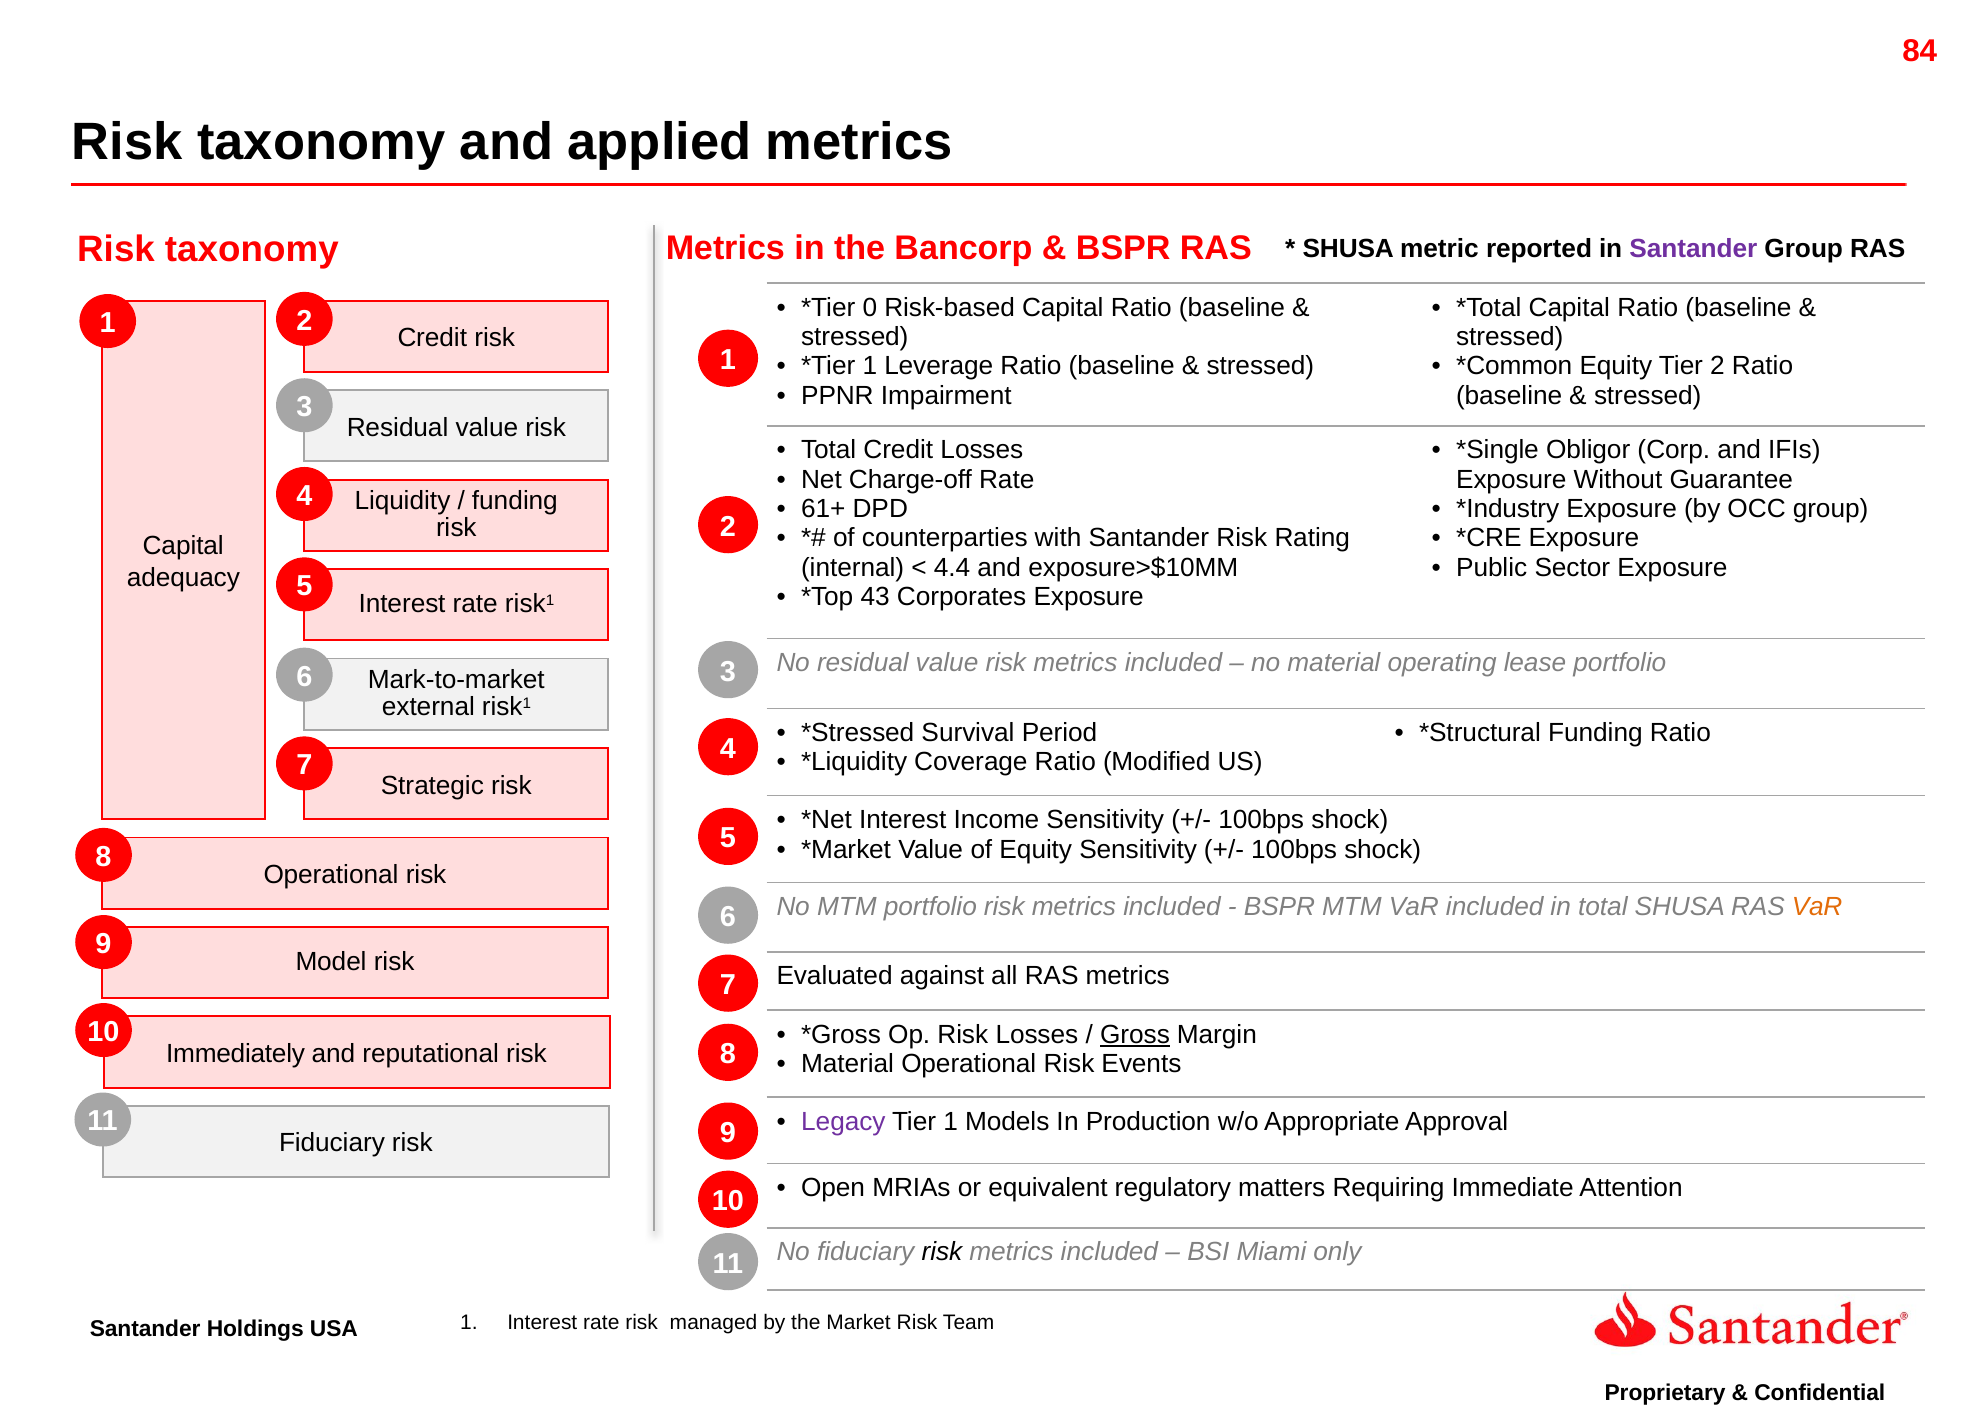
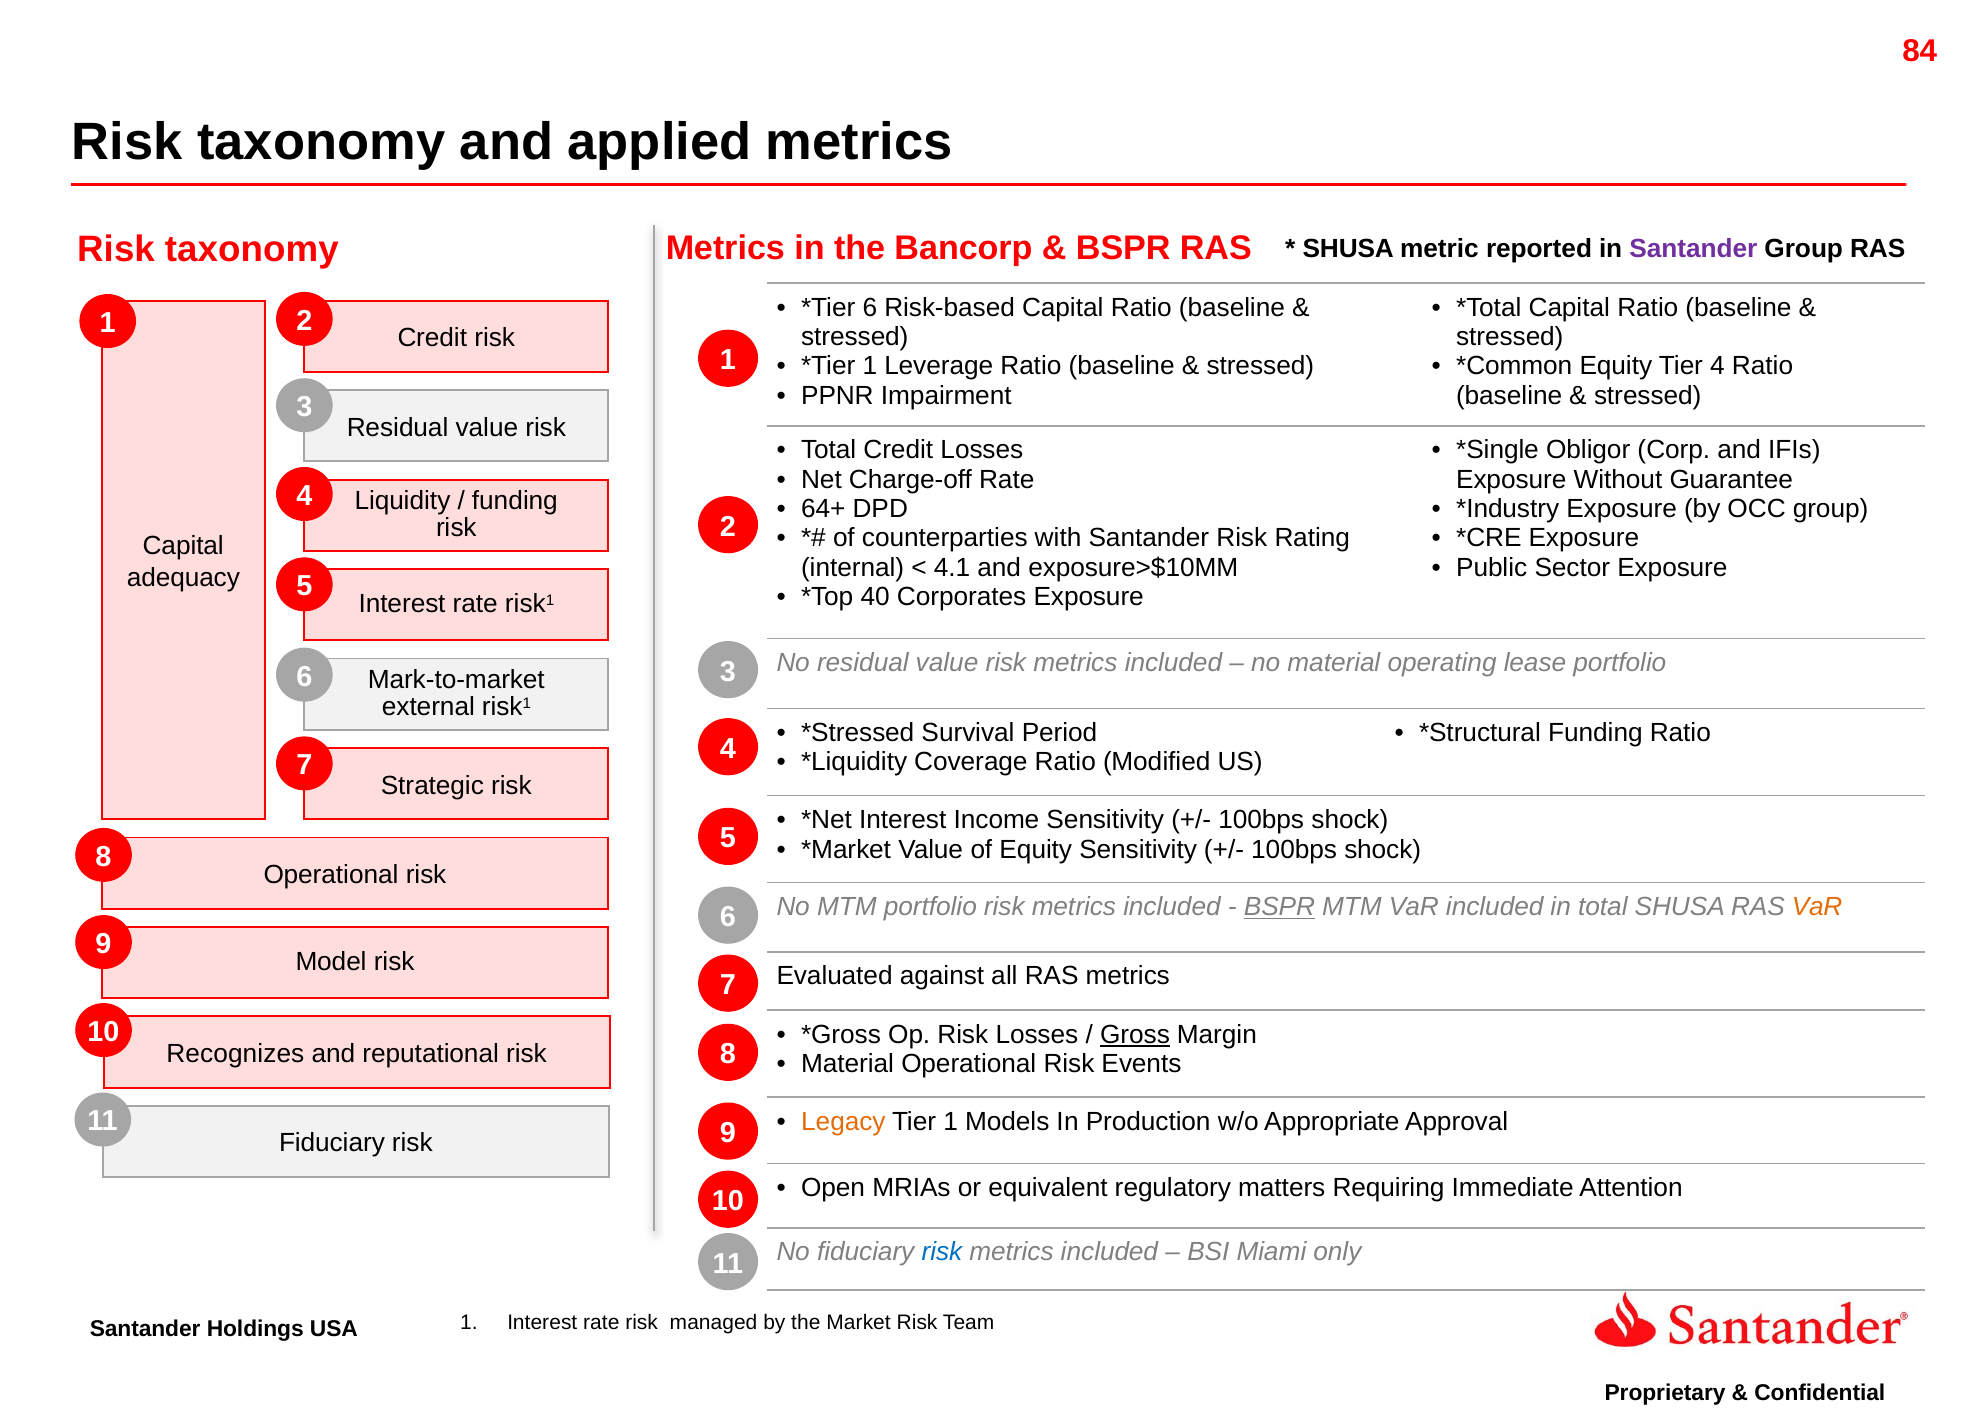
0: 0 -> 6 (870, 308)
Tier 2: 2 -> 4 (1718, 366)
61+: 61+ -> 64+ (823, 509)
4.4: 4.4 -> 4.1 (952, 567)
43: 43 -> 40 (875, 596)
BSPR underline: none -> present (1279, 907)
Immediately: Immediately -> Recognizes (235, 1053)
Legacy colour: purple -> orange (843, 1121)
risk colour: black -> blue (942, 1252)
